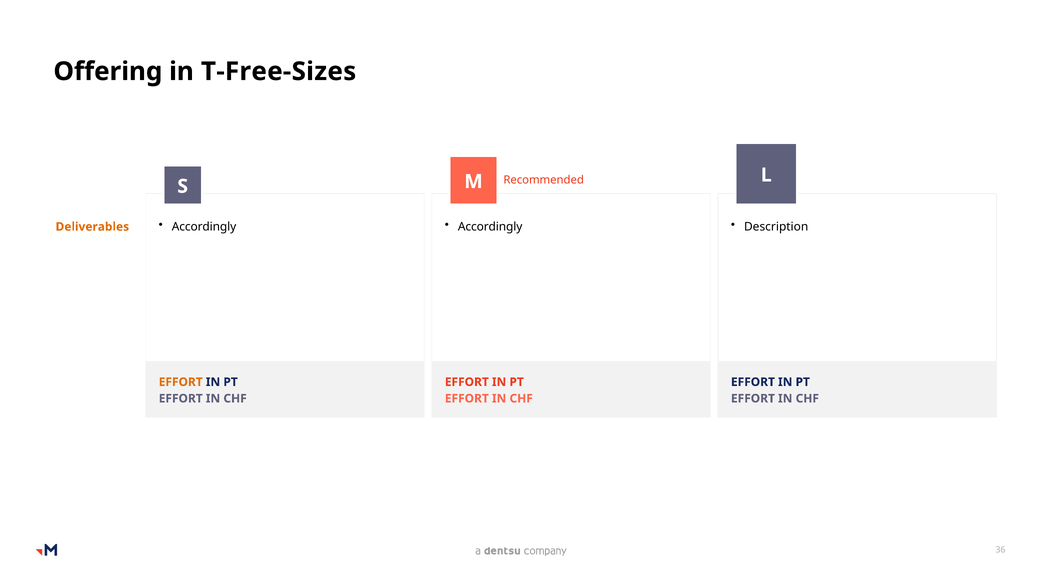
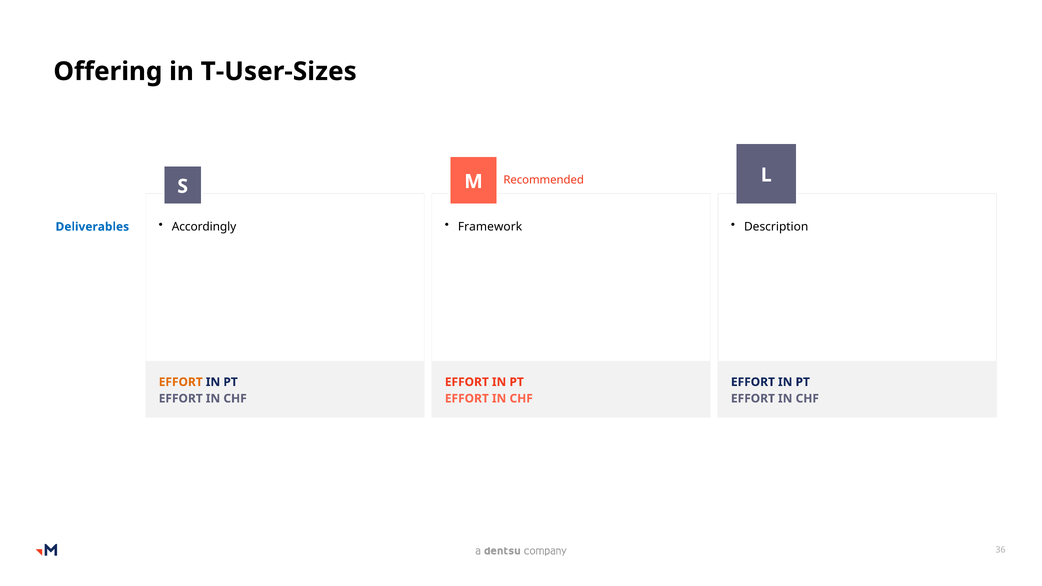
T-Free-Sizes: T-Free-Sizes -> T-User-Sizes (279, 71)
Accordingly: Accordingly -> Framework (490, 227)
Deliverables colour: orange -> blue (92, 227)
